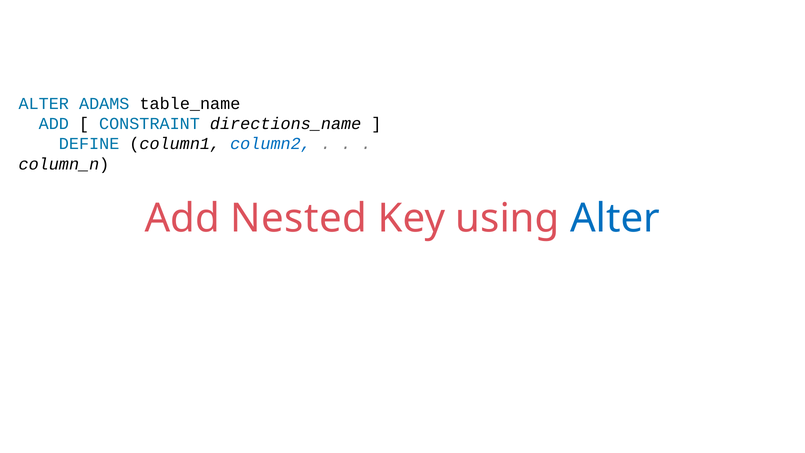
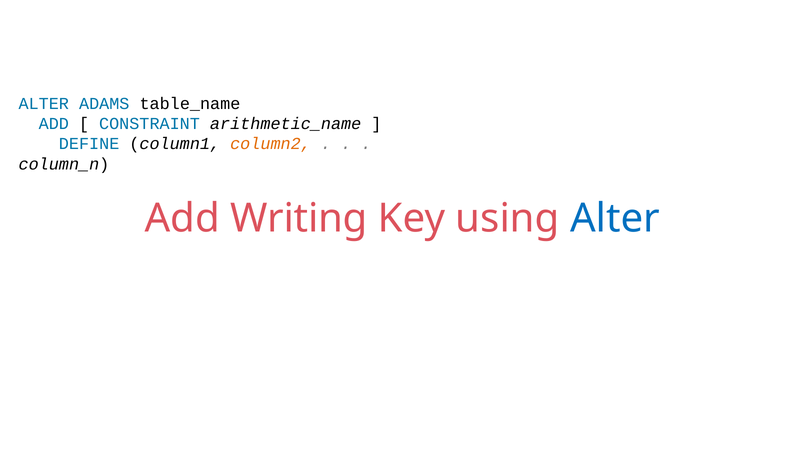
directions_name: directions_name -> arithmetic_name (286, 124)
column2 colour: blue -> orange (271, 144)
Nested: Nested -> Writing (299, 218)
